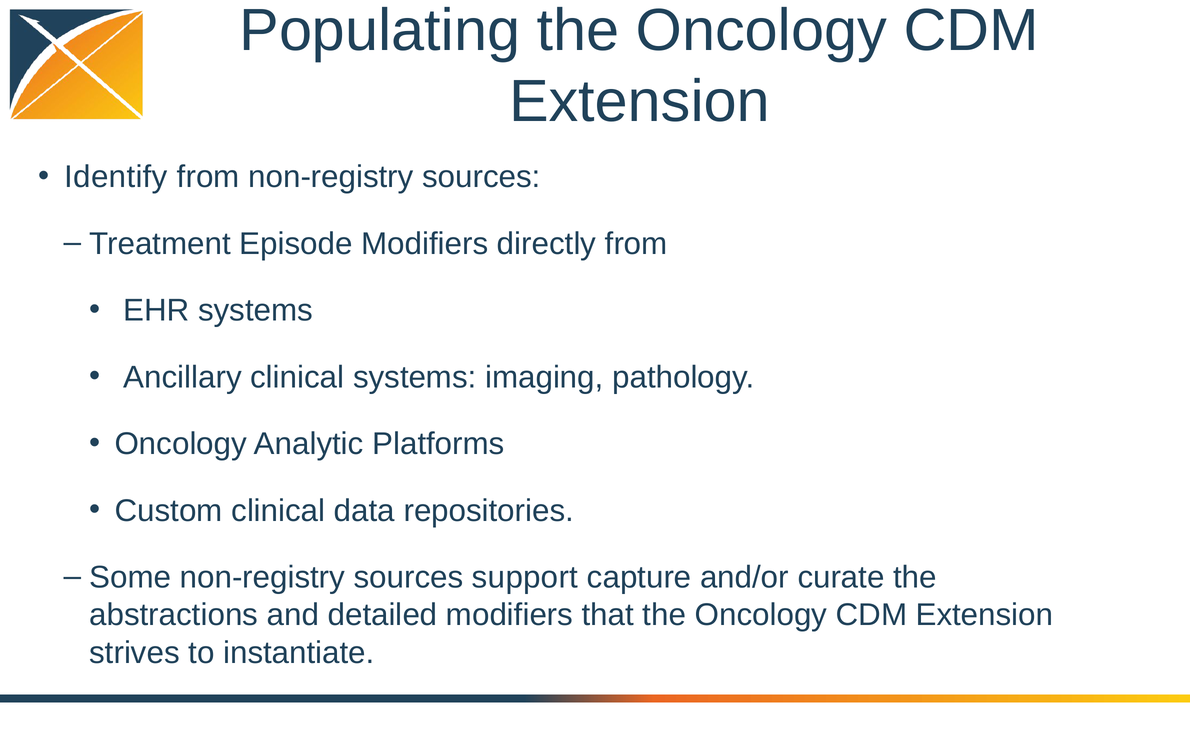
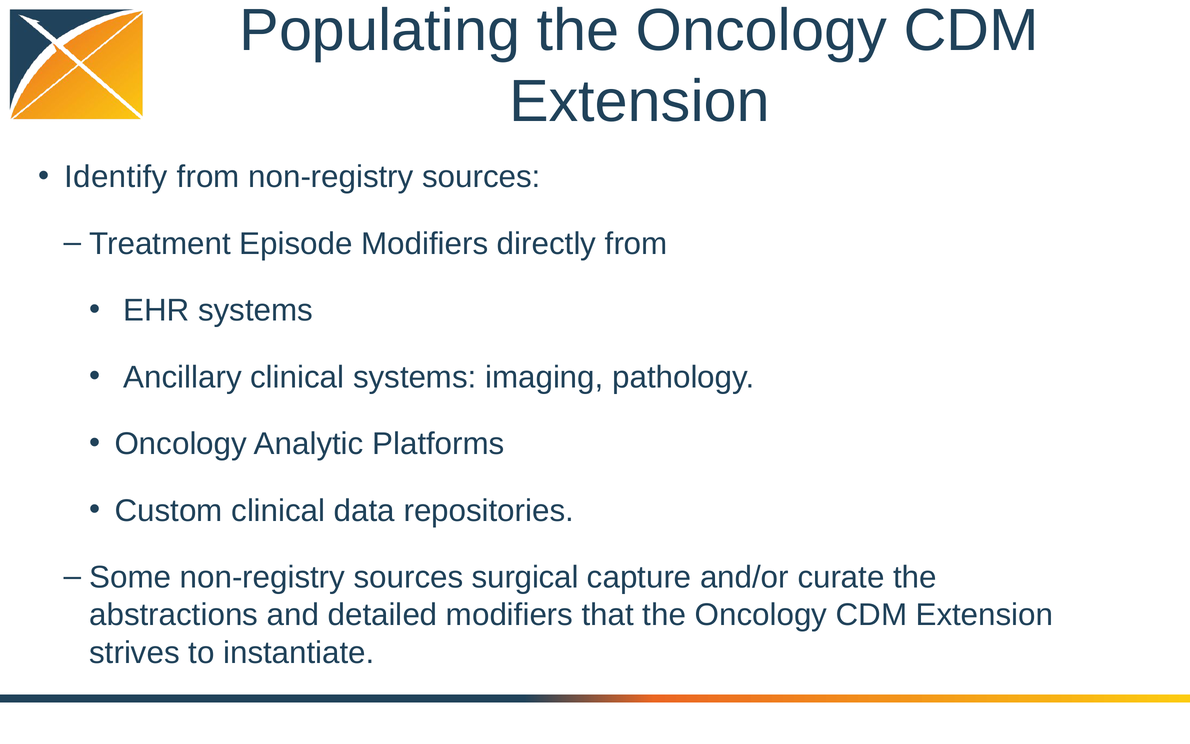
support: support -> surgical (525, 577)
